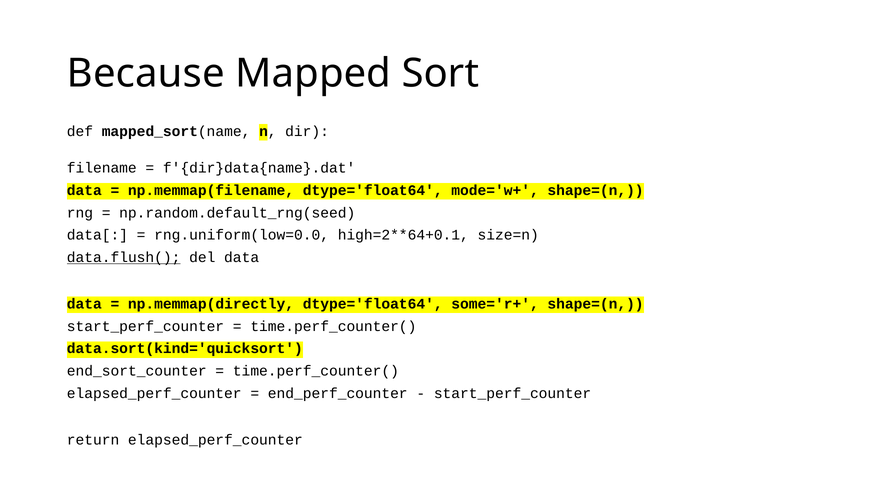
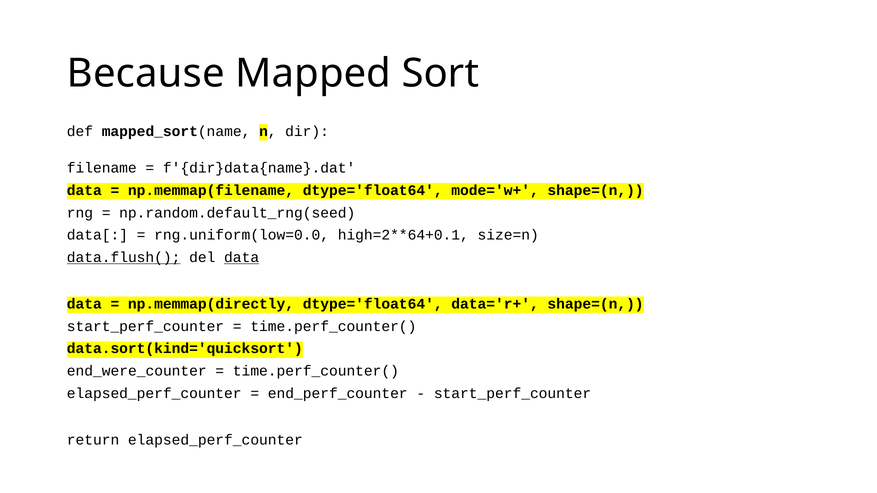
data underline: none -> present (242, 258)
some='r+: some='r+ -> data='r+ (495, 304)
end_sort_counter: end_sort_counter -> end_were_counter (137, 371)
